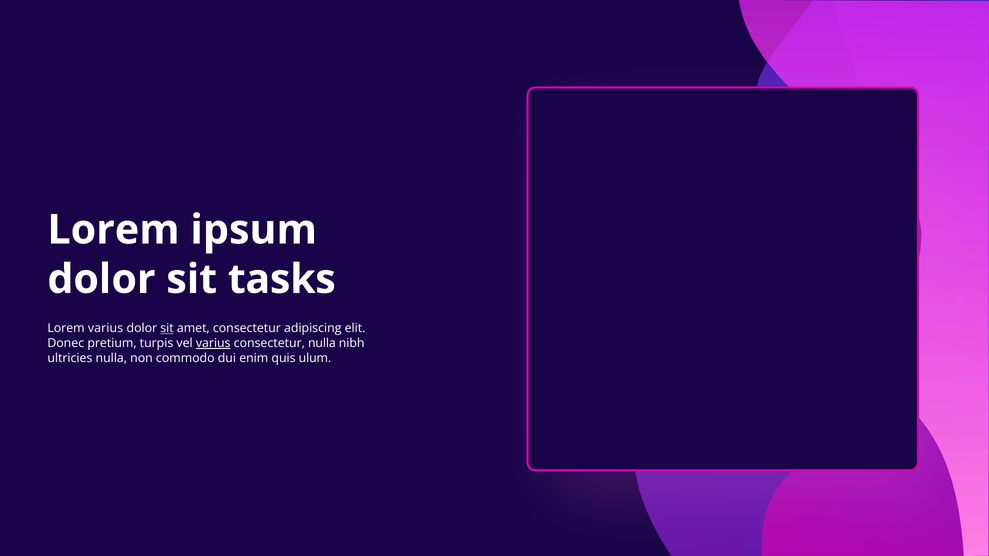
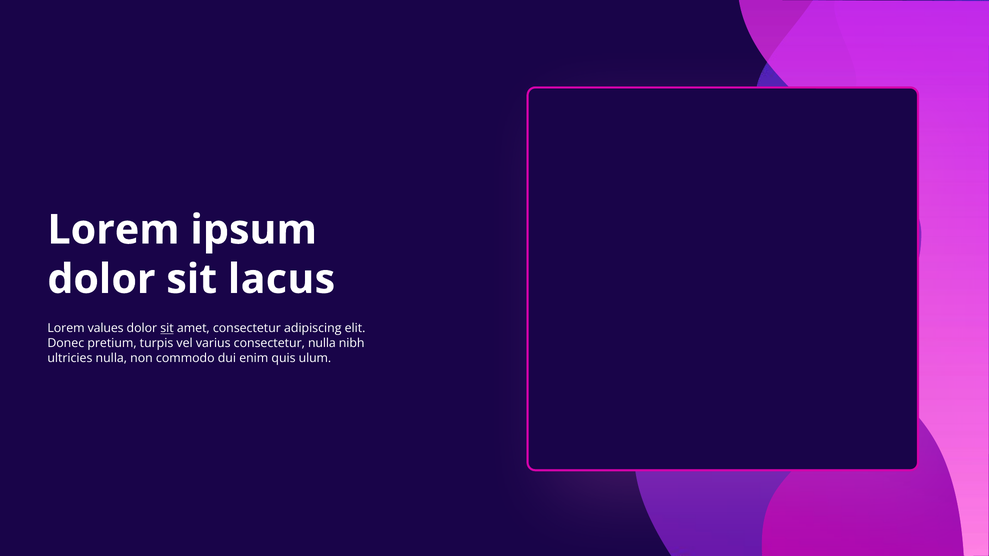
tasks: tasks -> lacus (281, 279)
Lorem varius: varius -> values (106, 329)
varius underline: present -> none (213, 343)
